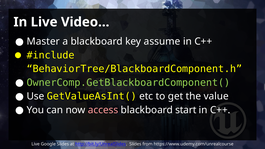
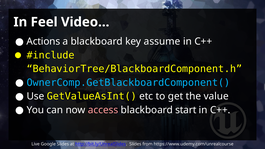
In Live: Live -> Feel (44, 22)
Master: Master -> Actions (43, 42)
OwnerComp.GetBlackboardComponent( colour: light green -> light blue (128, 83)
